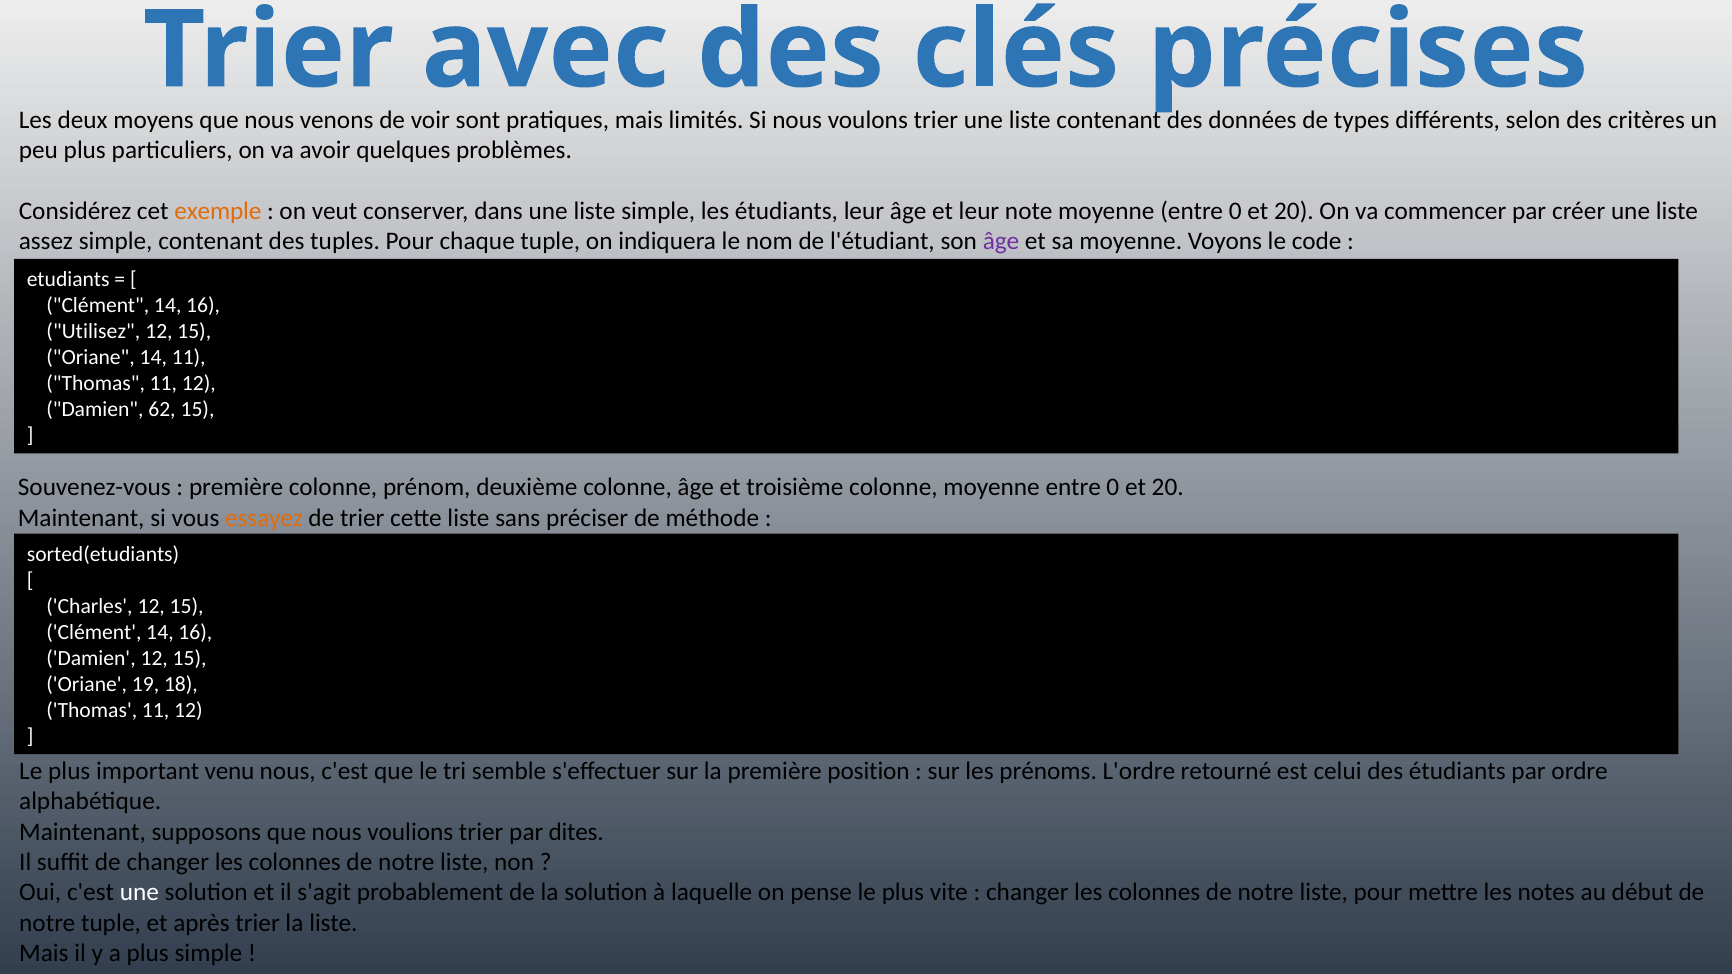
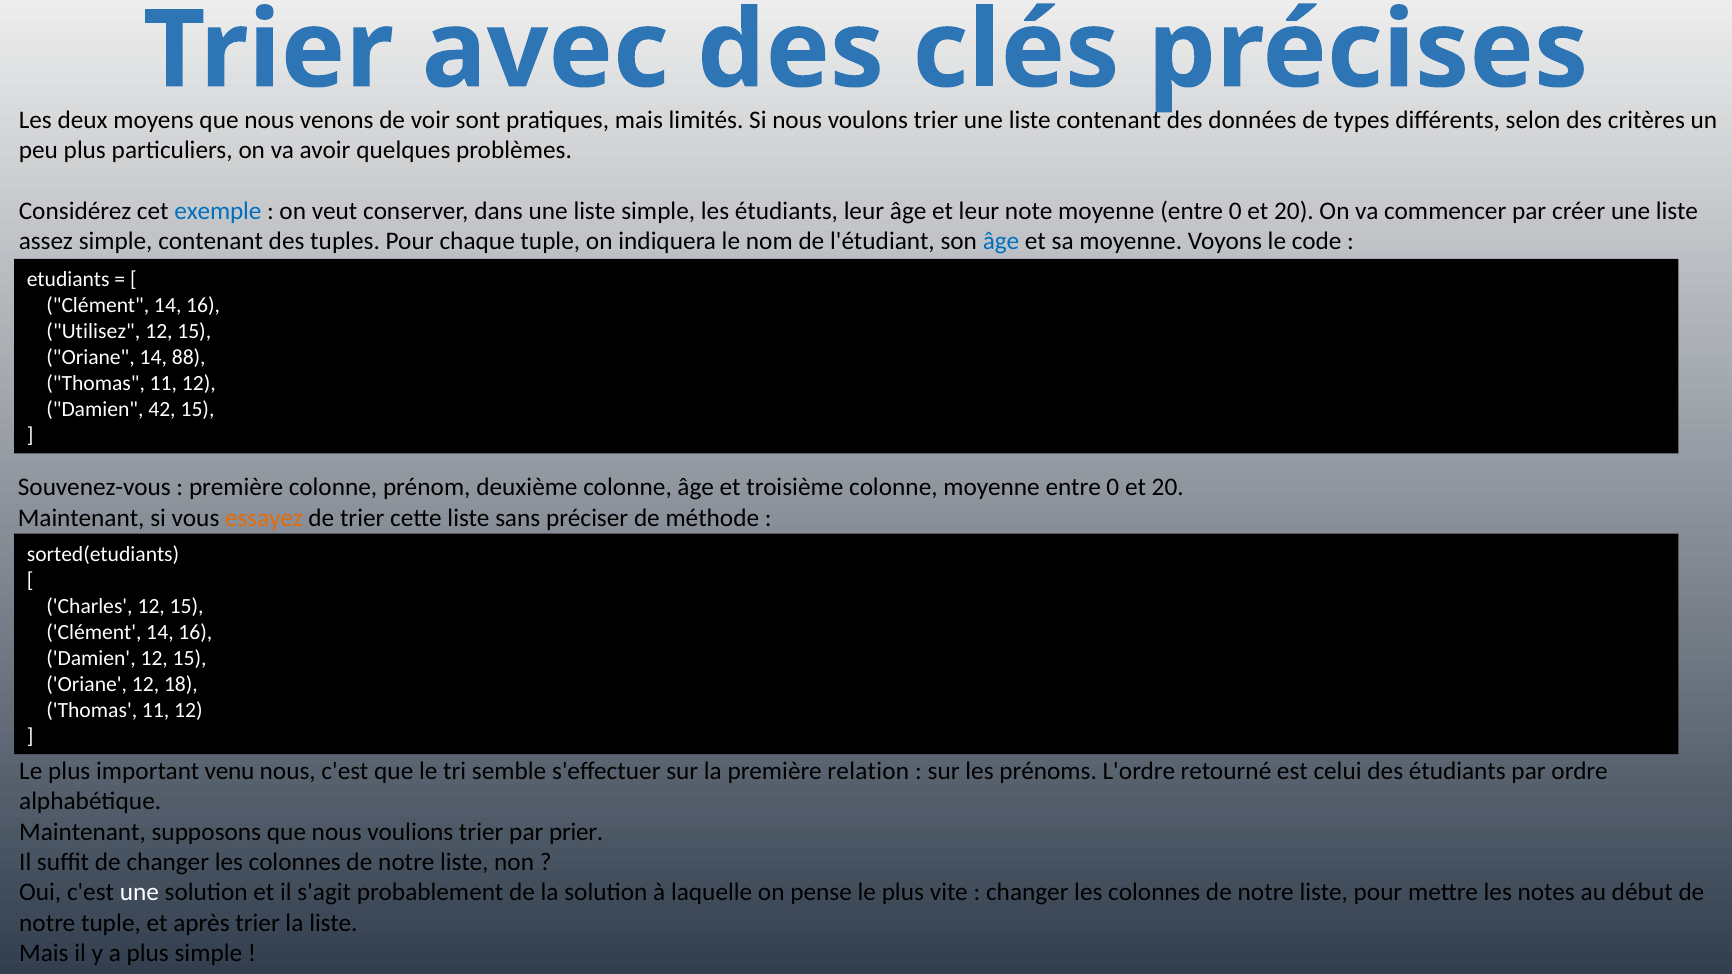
exemple colour: orange -> blue (218, 211)
âge colour: purple -> blue (1001, 241)
14 11: 11 -> 88 (189, 358)
62: 62 -> 42 (162, 410)
Oriane 19: 19 -> 12 (146, 684)
position: position -> relation (868, 771)
dites: dites -> prier (576, 832)
